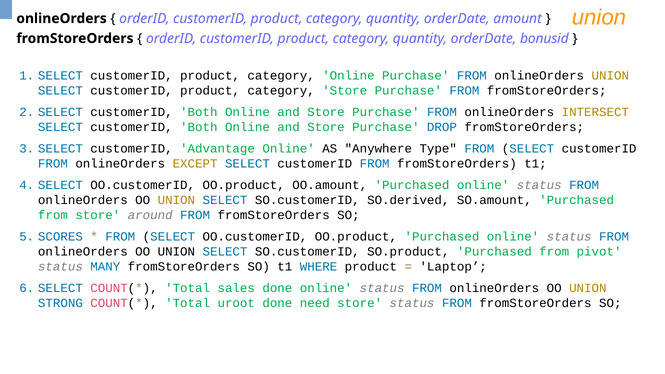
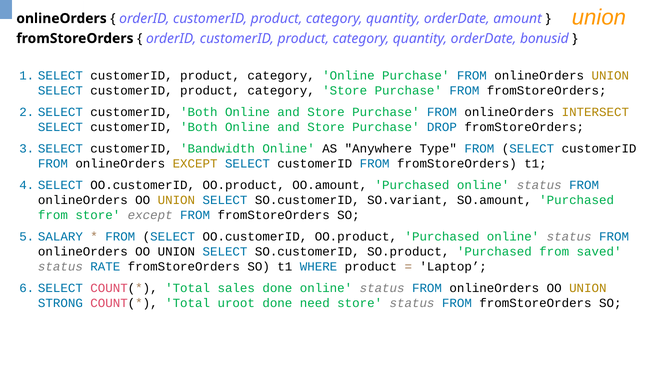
Advantage: Advantage -> Bandwidth (218, 149)
SO.derived: SO.derived -> SO.variant (408, 200)
store around: around -> except (150, 215)
SCORES: SCORES -> SALARY (60, 237)
pivot: pivot -> saved (599, 252)
MANY: MANY -> RATE (105, 267)
